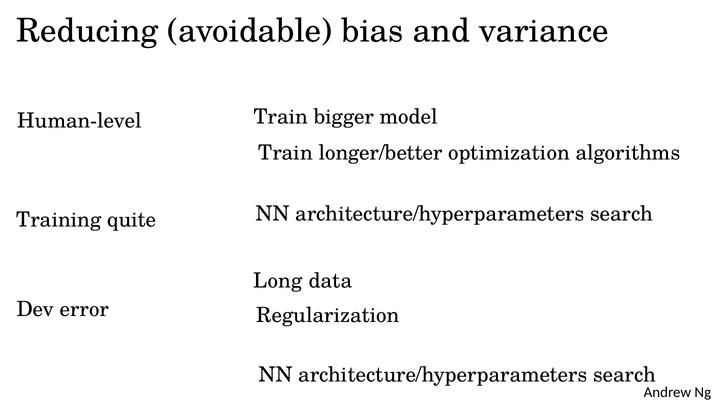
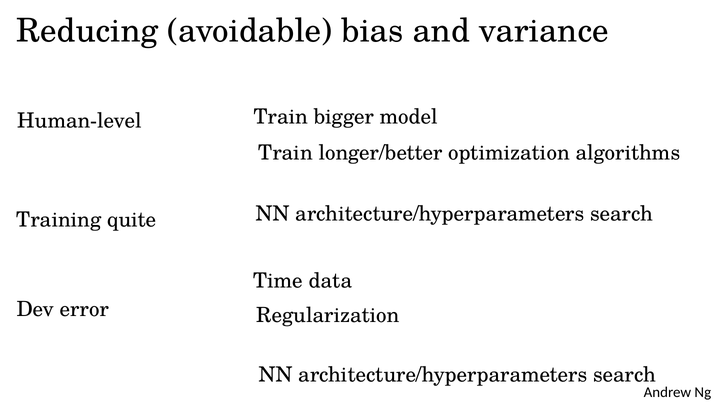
Long: Long -> Time (278, 281)
